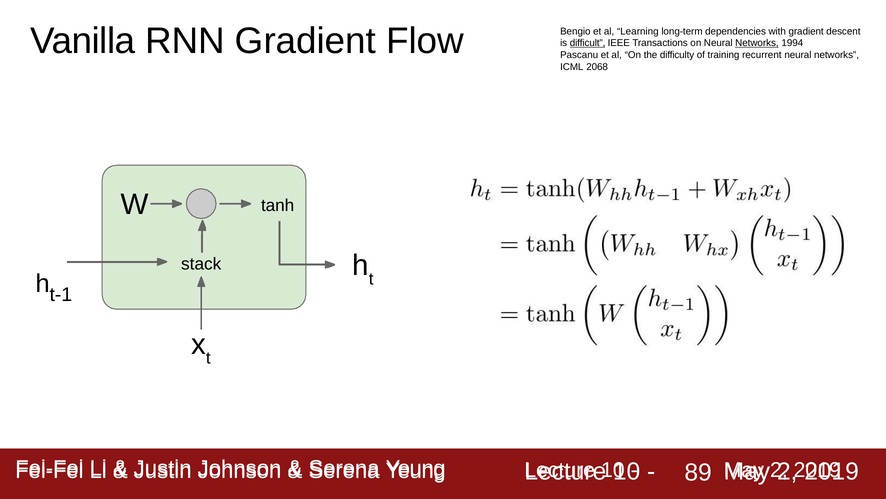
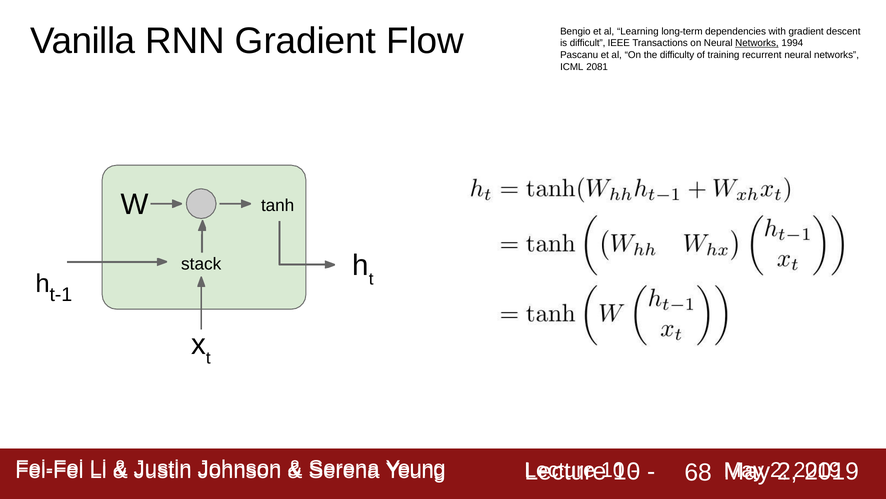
difficult underline: present -> none (588, 43)
2068: 2068 -> 2081 (597, 67)
89: 89 -> 68 (698, 472)
